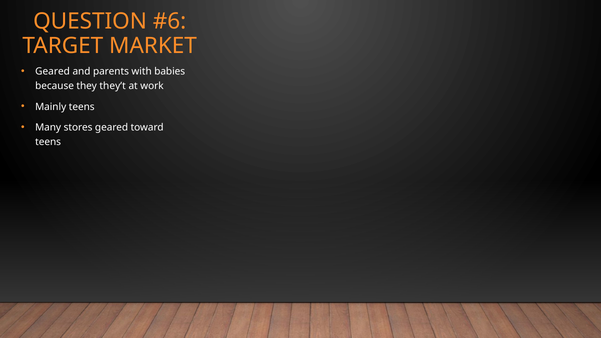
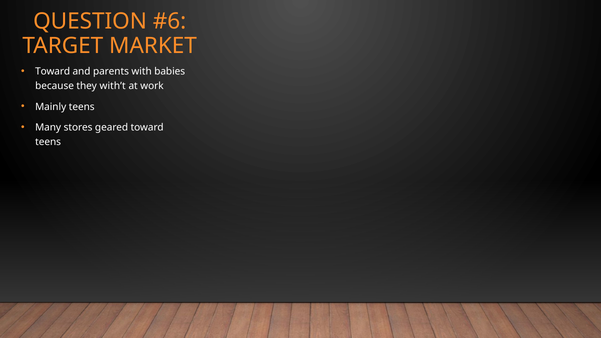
Geared: Geared -> Toward (53, 72)
they’t: they’t -> with’t (113, 86)
